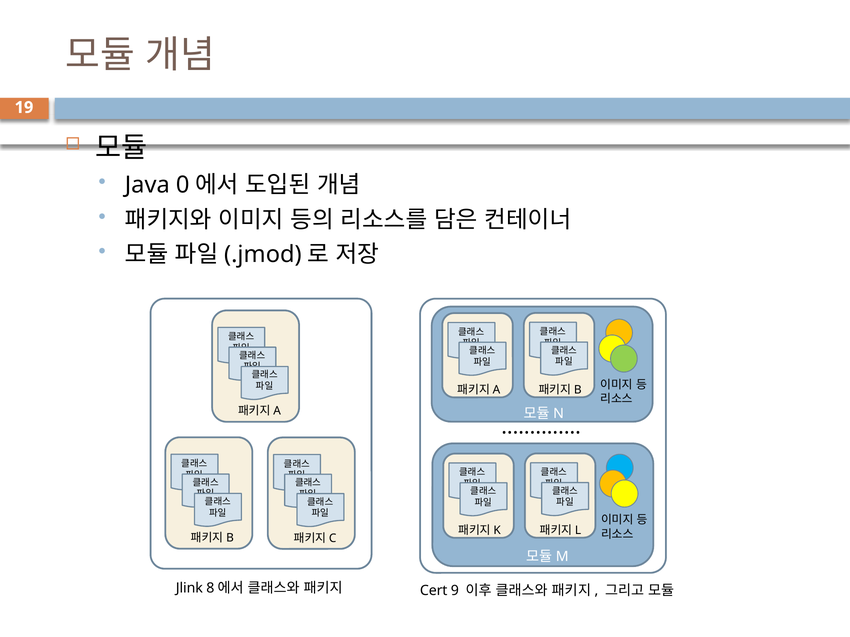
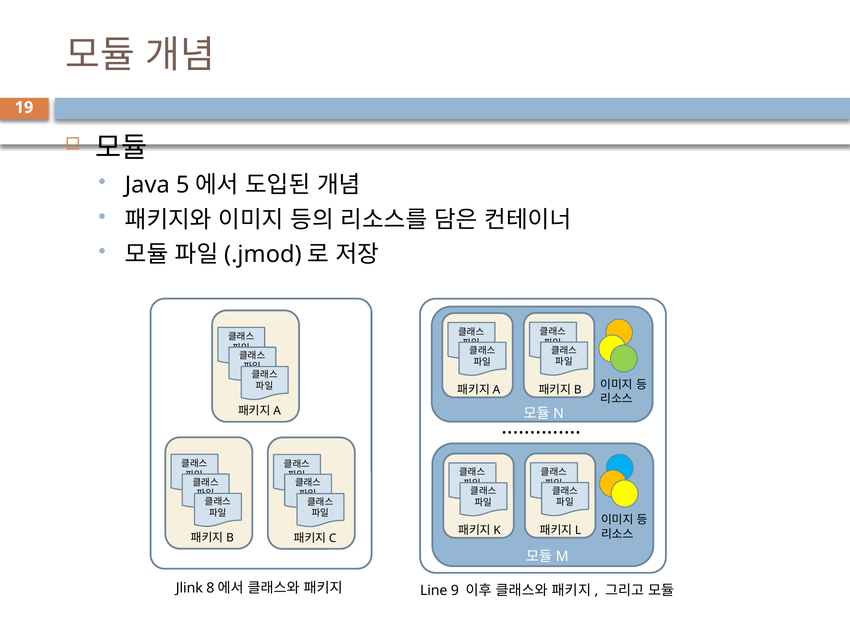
0: 0 -> 5 (183, 185)
Cert: Cert -> Line (434, 591)
